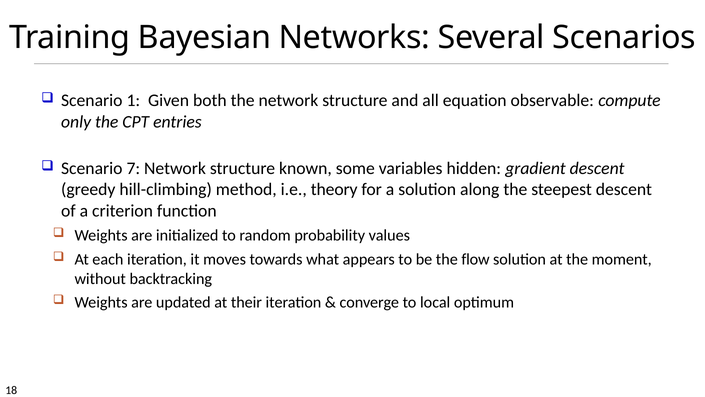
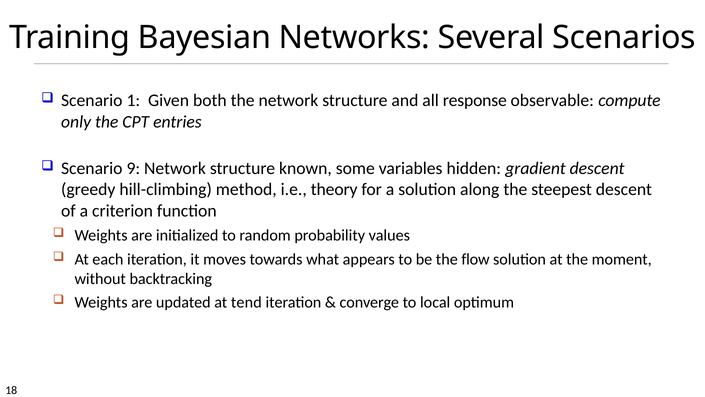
equation: equation -> response (475, 100)
7: 7 -> 9 (133, 168)
their: their -> tend (246, 302)
